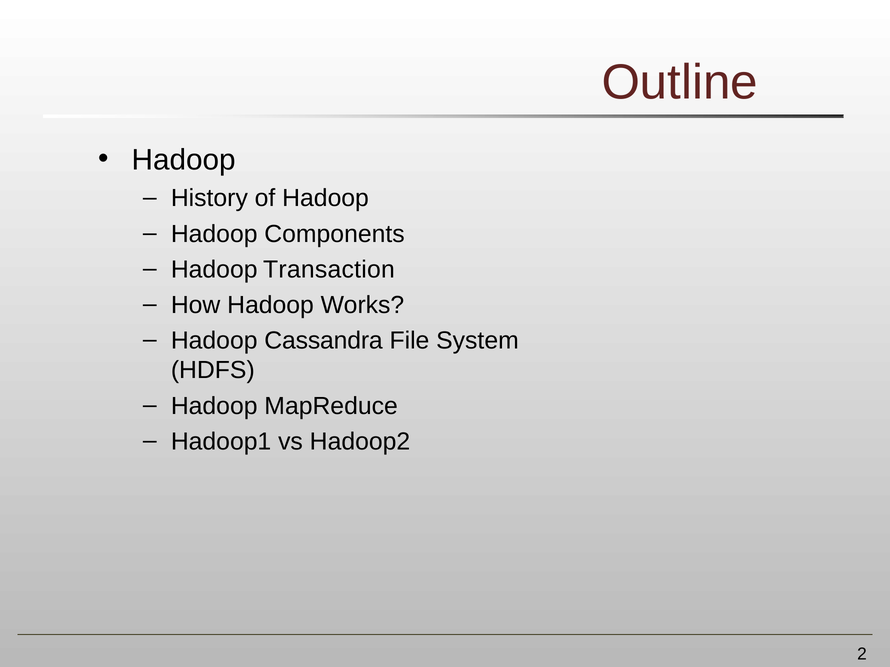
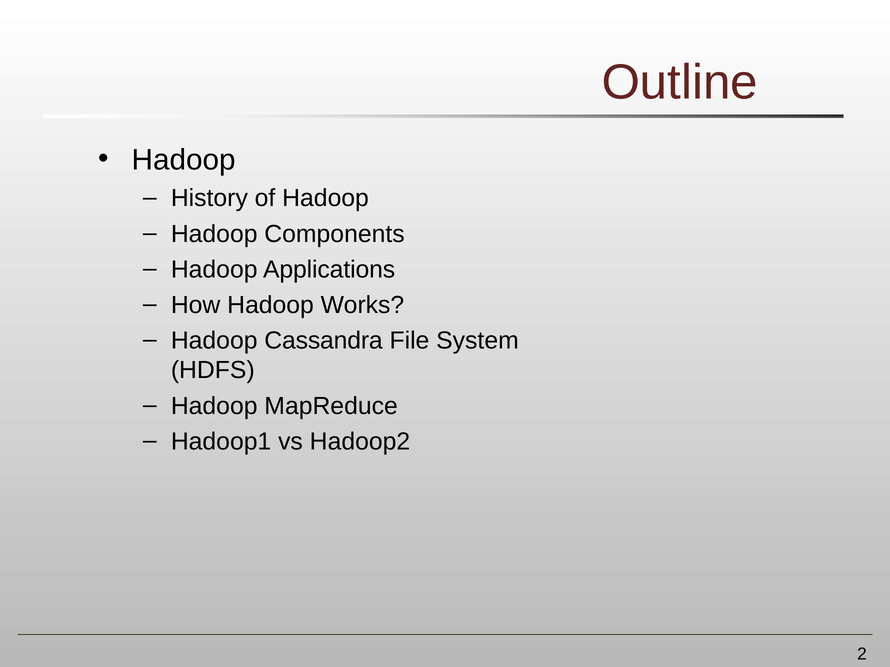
Transaction: Transaction -> Applications (329, 270)
